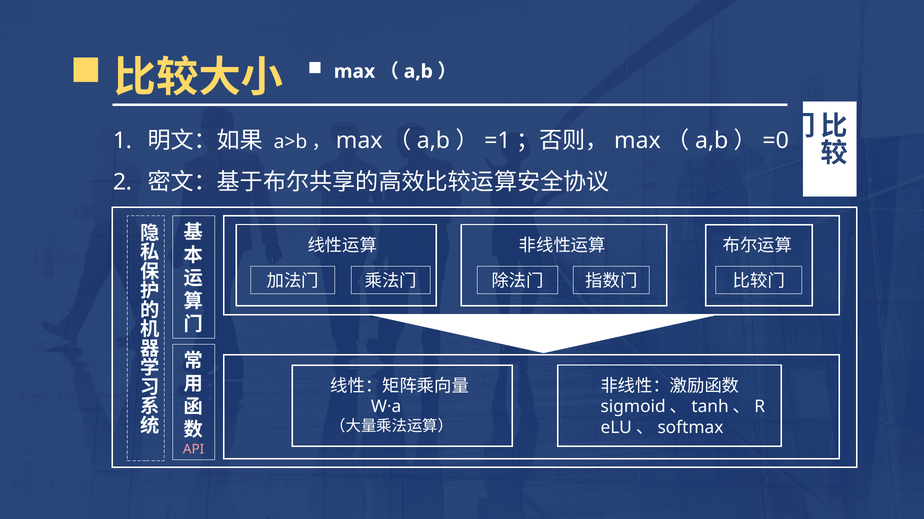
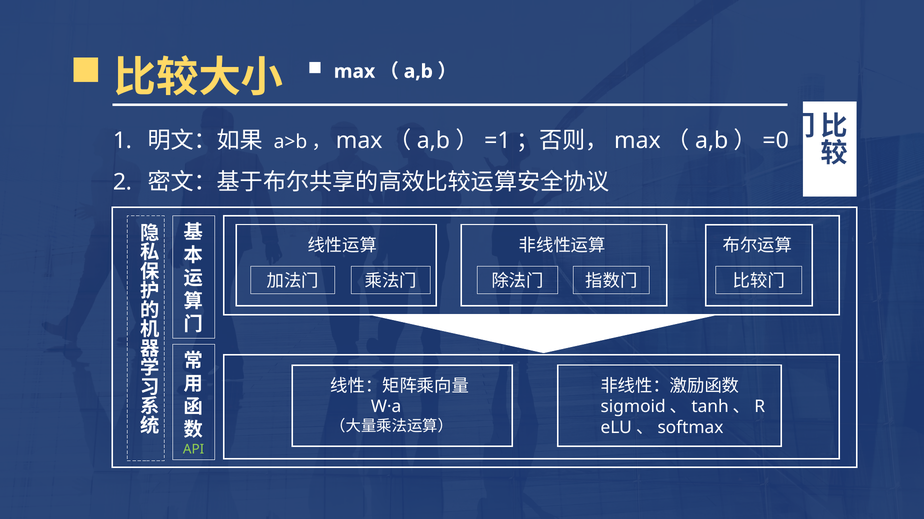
API colour: pink -> light green (194, 450)
